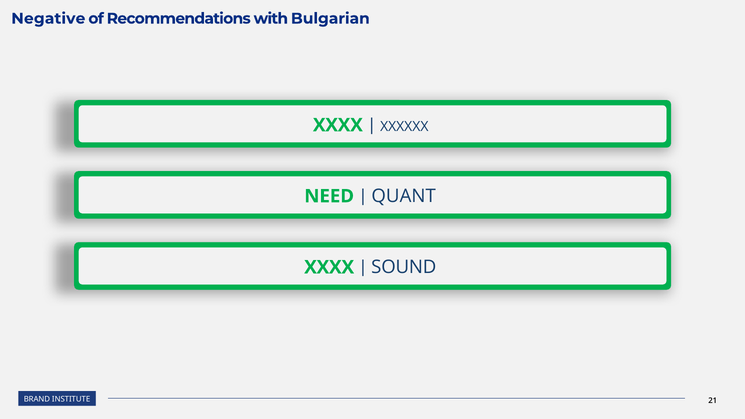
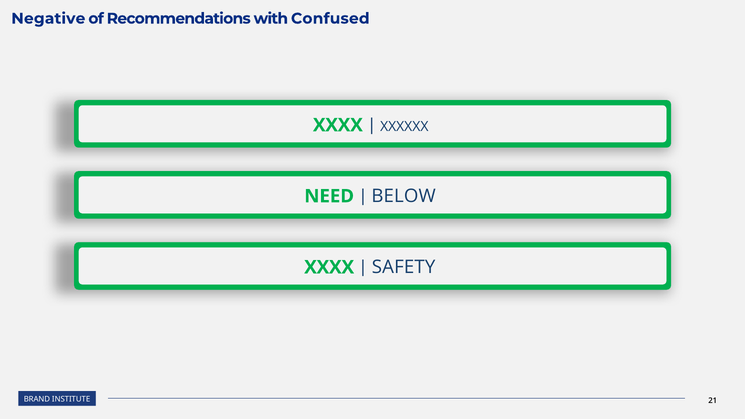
Bulgarian: Bulgarian -> Confused (330, 19)
QUANT: QUANT -> BELOW (404, 196)
SOUND: SOUND -> SAFETY (404, 267)
